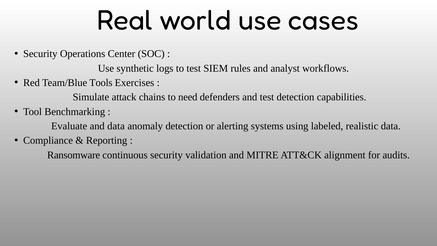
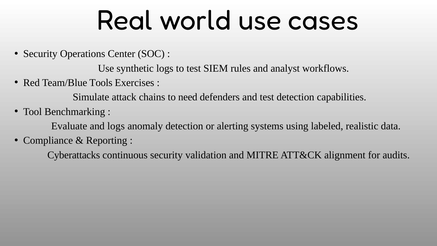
and data: data -> logs (116, 126)
Ransomware: Ransomware -> Cyberattacks (74, 155)
